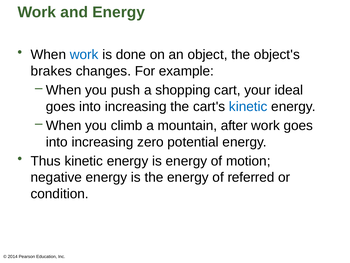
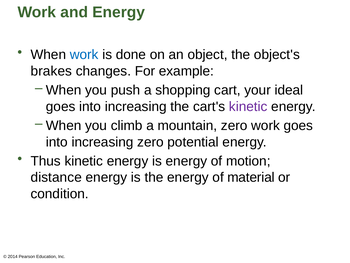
kinetic colour: blue -> purple (248, 106)
mountain after: after -> zero (234, 125)
negative: negative -> distance (56, 177)
referred: referred -> material (251, 177)
